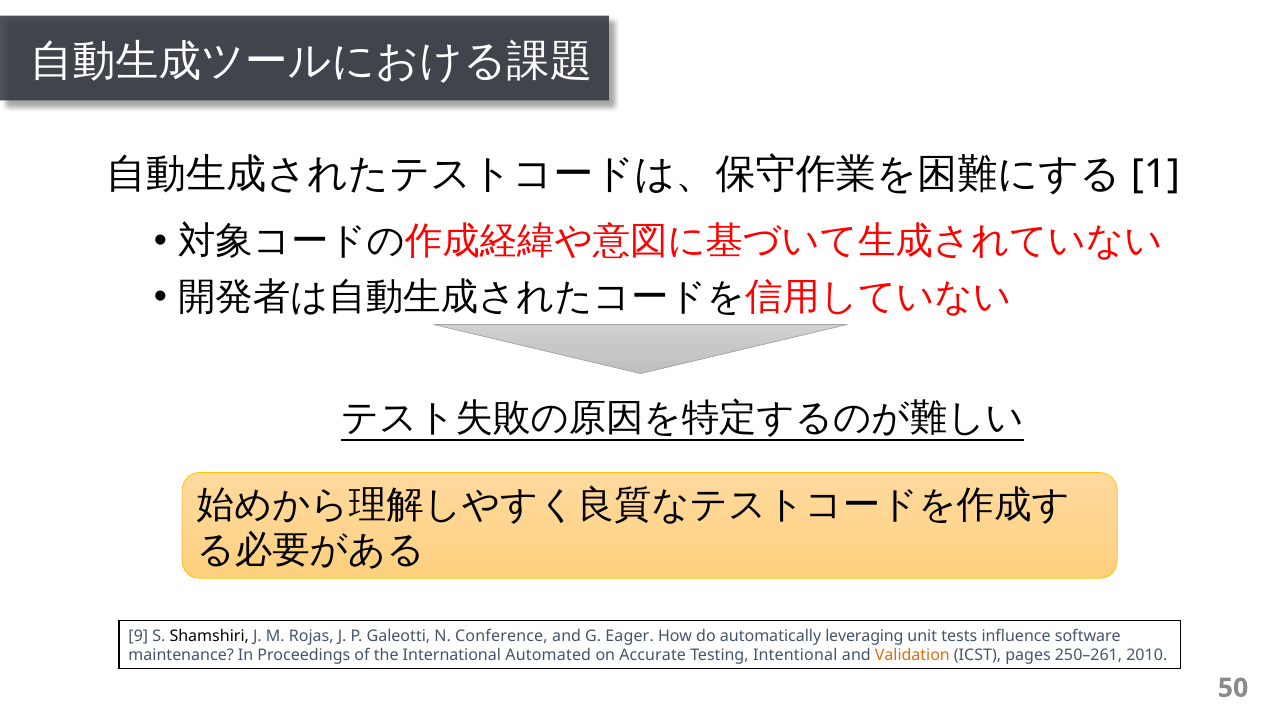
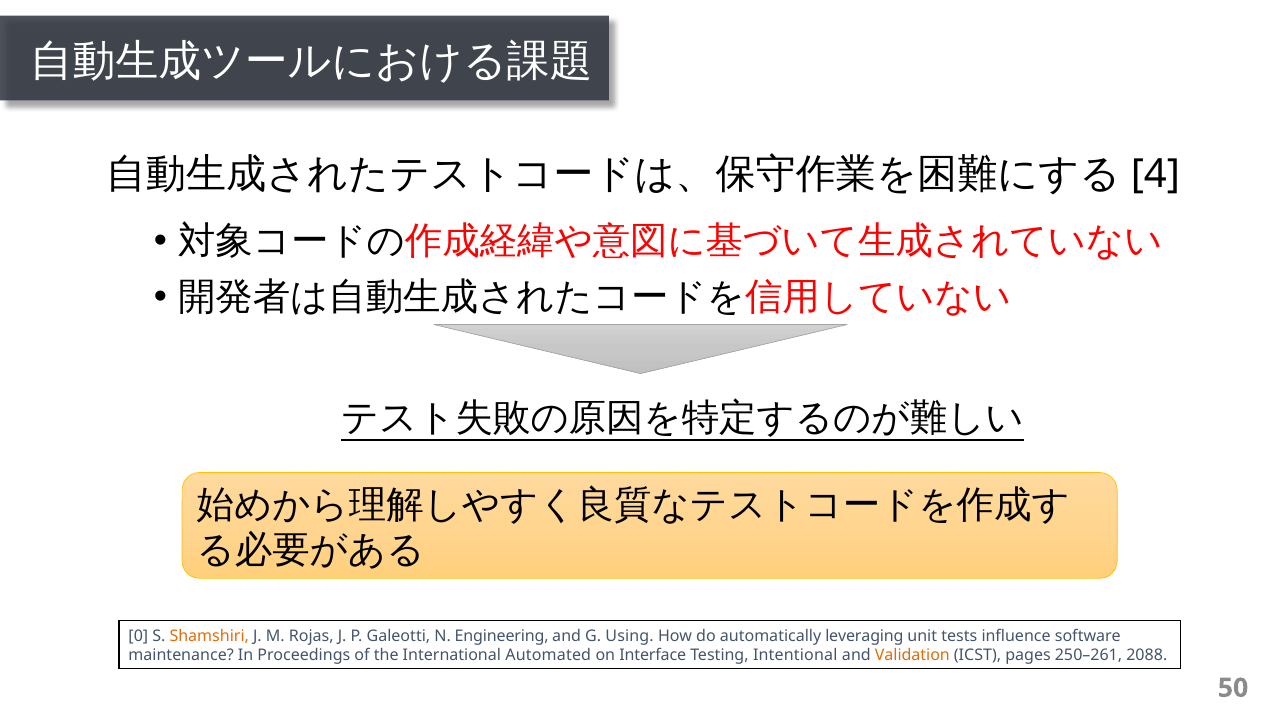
1: 1 -> 4 (1155, 175)
9: 9 -> 0 (138, 636)
Shamshiri colour: black -> orange (209, 636)
Conference: Conference -> Engineering (502, 636)
Eager: Eager -> Using (630, 636)
Accurate: Accurate -> Interface (653, 655)
2010: 2010 -> 2088 (1147, 655)
